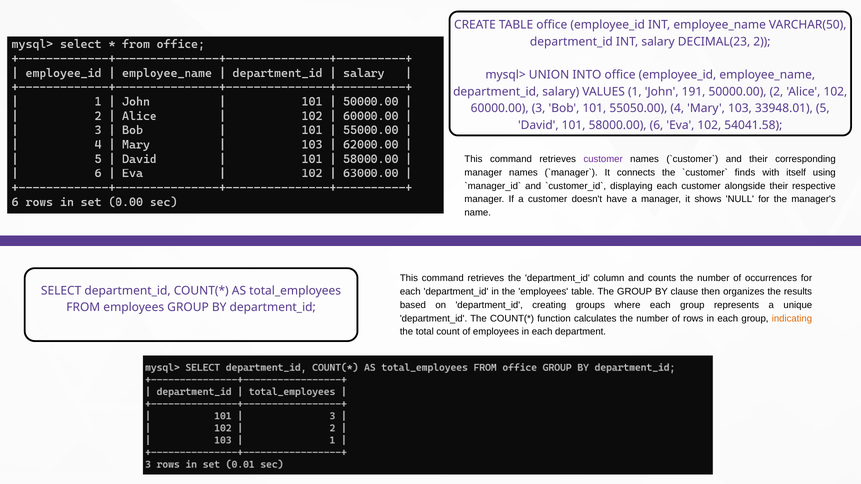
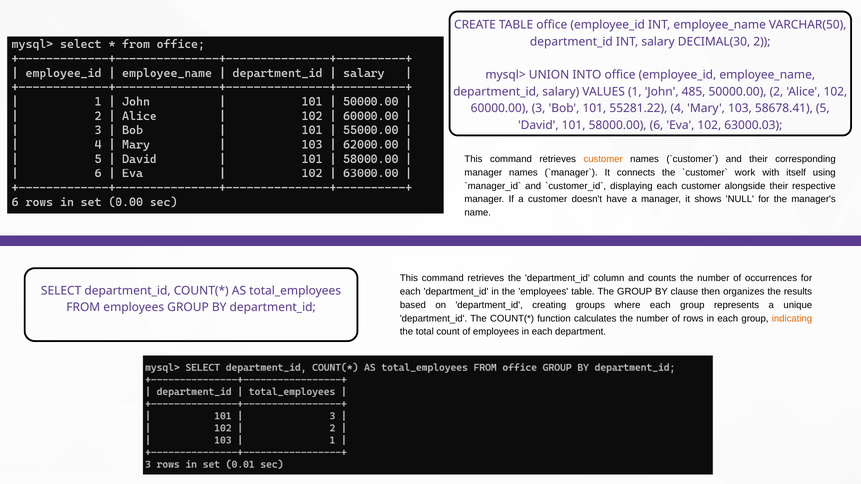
DECIMAL(23: DECIMAL(23 -> DECIMAL(30 (714, 42)
191: 191 -> 485 (694, 92)
55050.00: 55050.00 -> 55281.22 (638, 109)
33948.01: 33948.01 -> 58678.41 (784, 109)
54041.58: 54041.58 -> 63000.03 (753, 125)
customer colour: purple -> orange (603, 159)
finds: finds -> work (745, 173)
